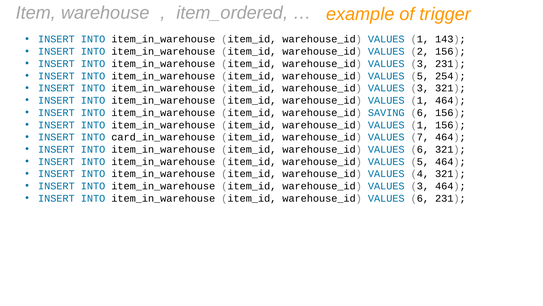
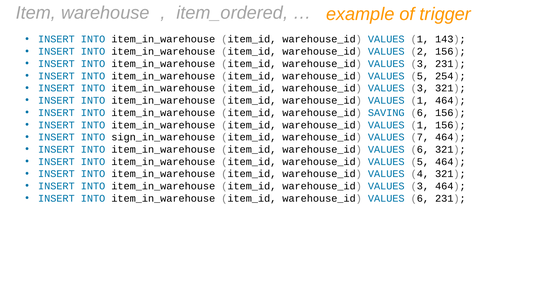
card_in_warehouse: card_in_warehouse -> sign_in_warehouse (163, 137)
